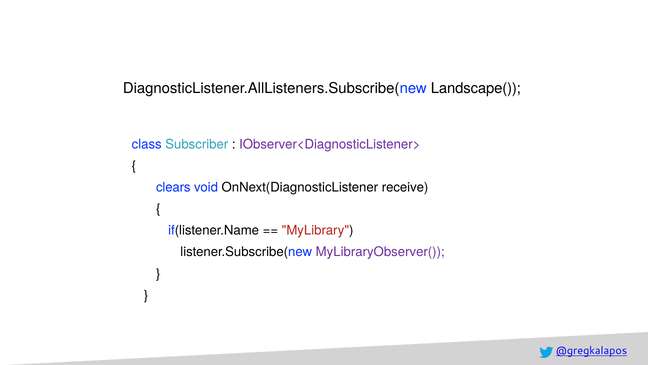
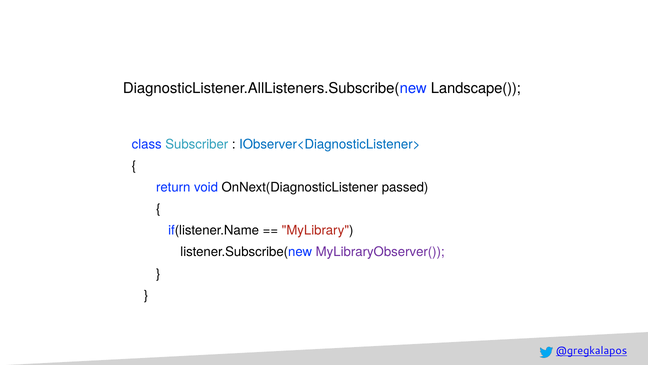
IObserver<DiagnosticListener> colour: purple -> blue (330, 144)
clears: clears -> return (173, 187)
receive: receive -> passed (405, 187)
